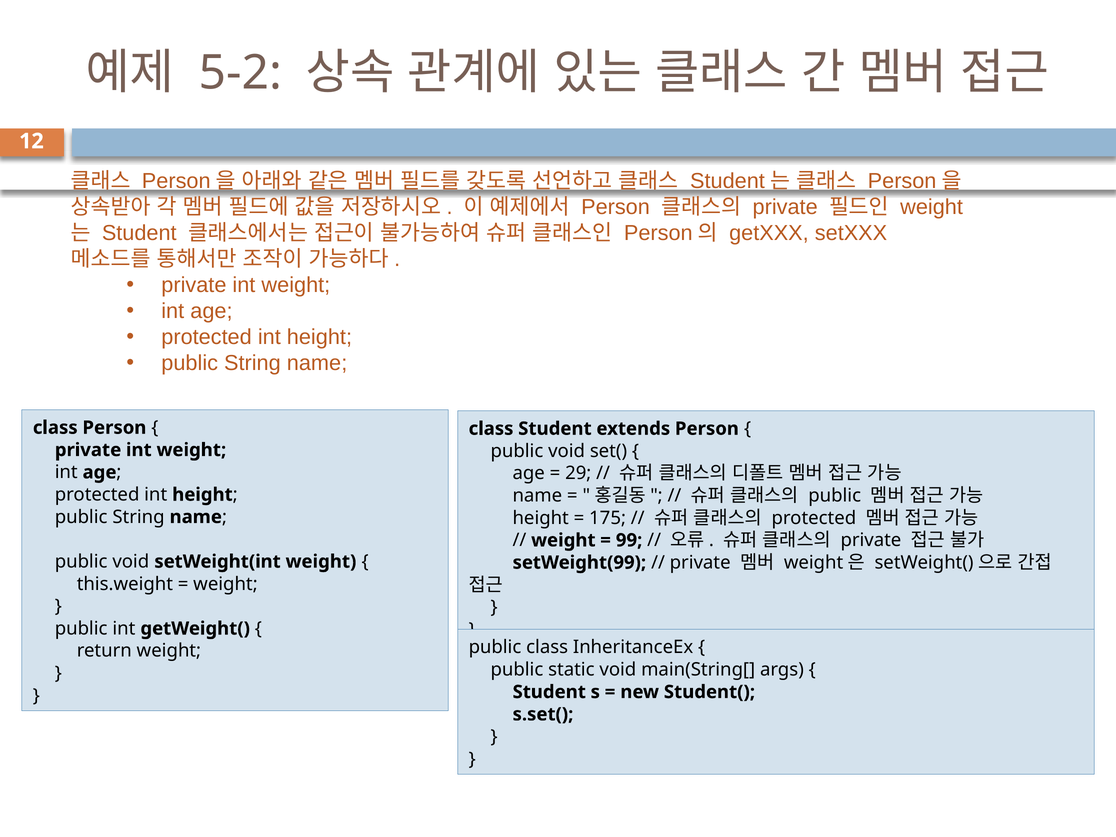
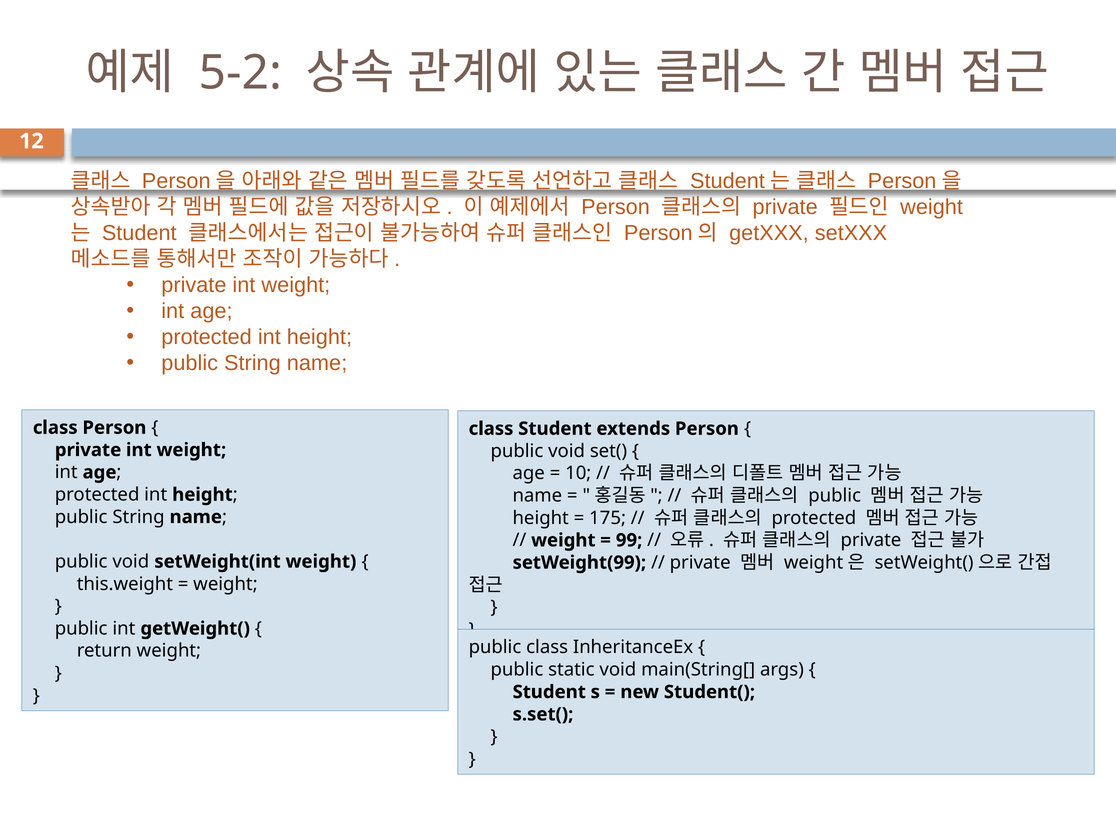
29: 29 -> 10 (578, 473)
